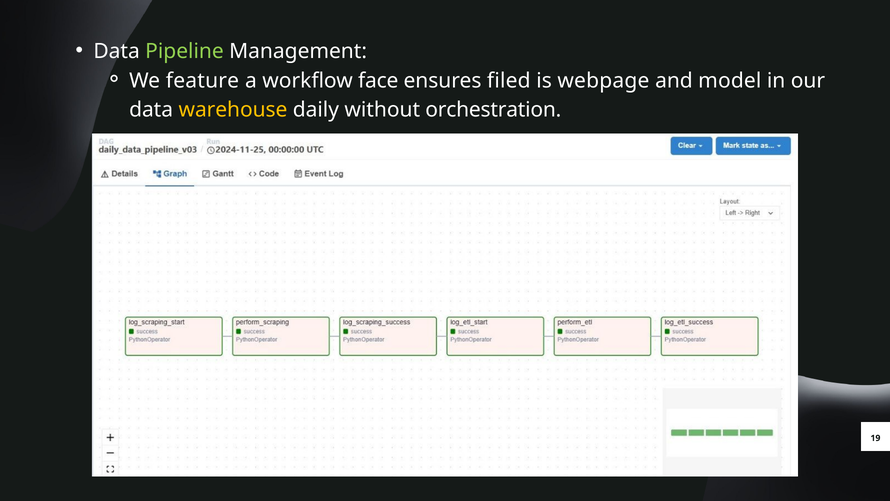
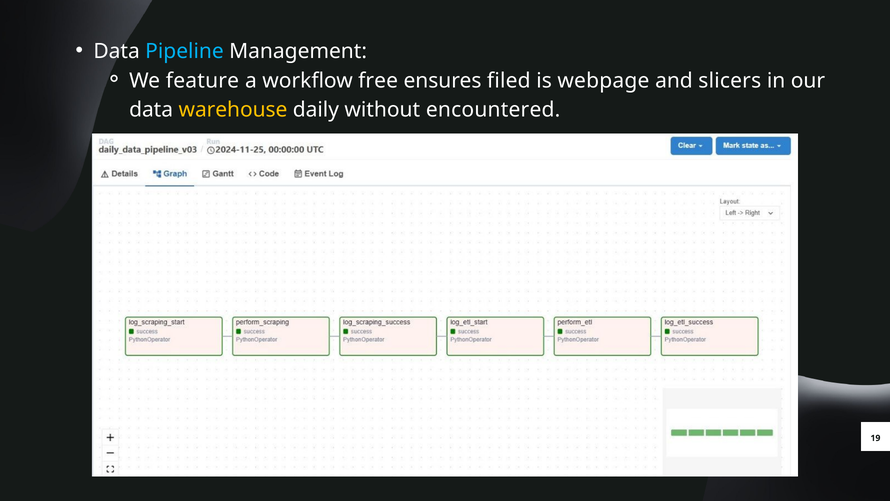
Pipeline colour: light green -> light blue (184, 51)
face: face -> free (378, 81)
model: model -> slicers (730, 81)
orchestration: orchestration -> encountered (493, 110)
